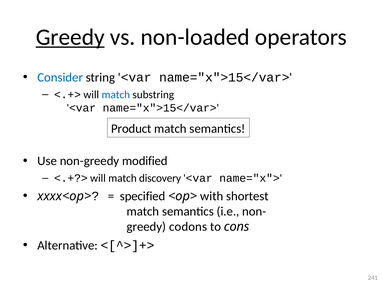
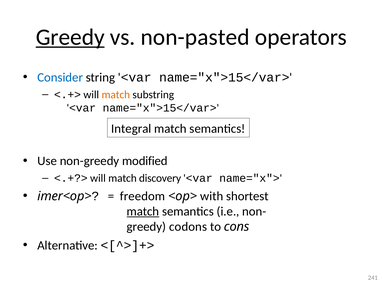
non-loaded: non-loaded -> non-pasted (195, 37)
match colour: blue -> orange (116, 95)
Product: Product -> Integral (131, 129)
xxxx<op>: xxxx<op> -> imer<op> (64, 196)
specified: specified -> freedom (143, 196)
match underline: none -> present (143, 212)
